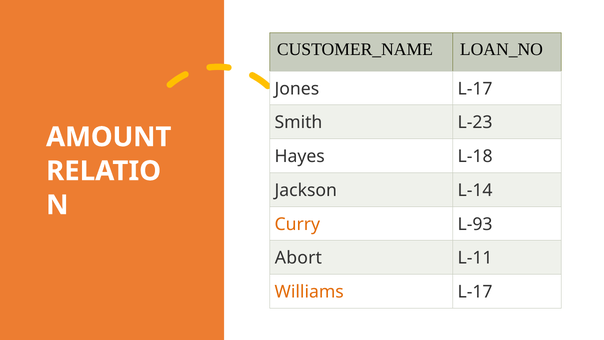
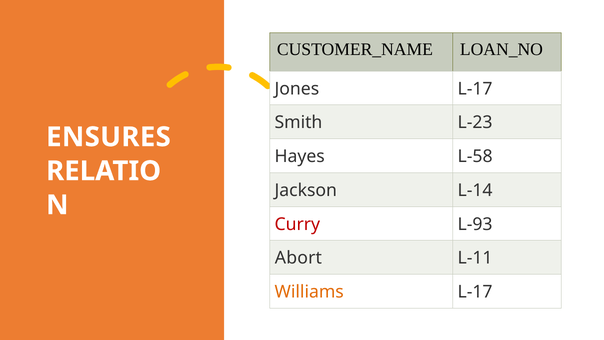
AMOUNT: AMOUNT -> ENSURES (108, 137)
L-18: L-18 -> L-58 (475, 156)
Curry colour: orange -> red (297, 224)
